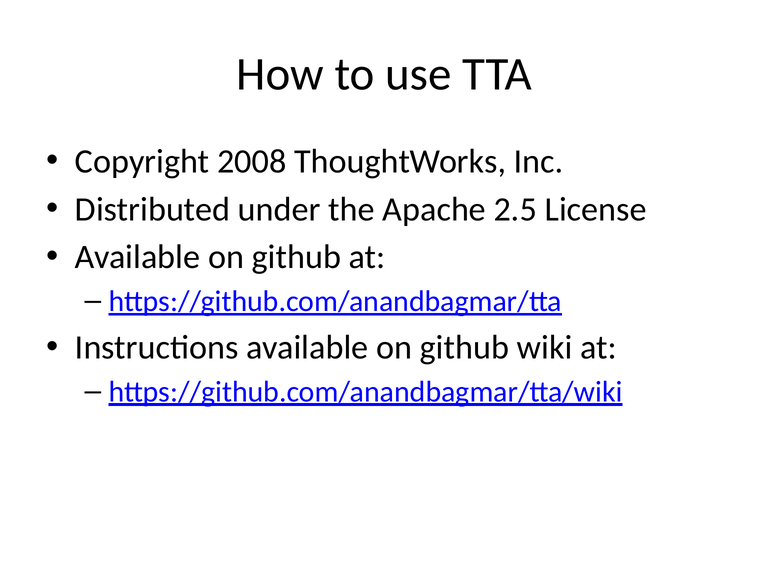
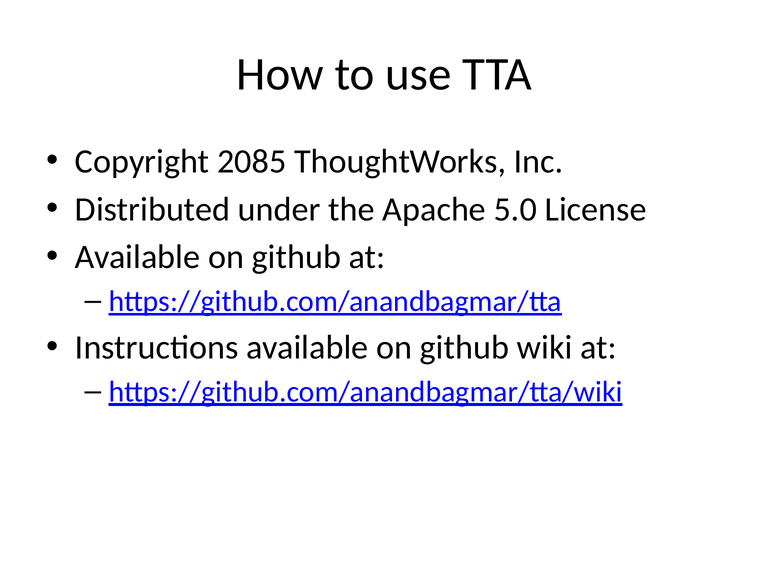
2008: 2008 -> 2085 (252, 161)
2.5: 2.5 -> 5.0 (515, 209)
